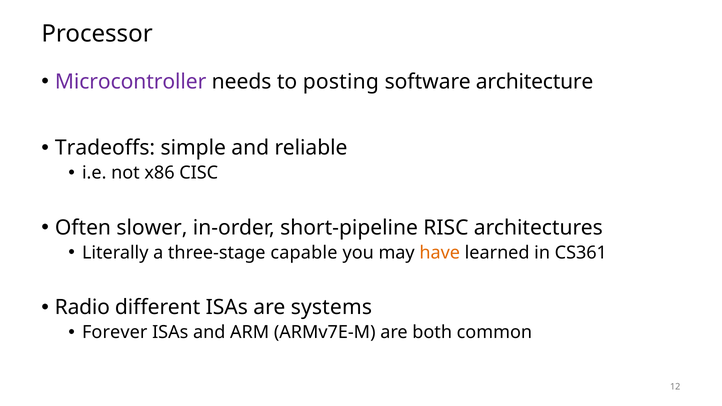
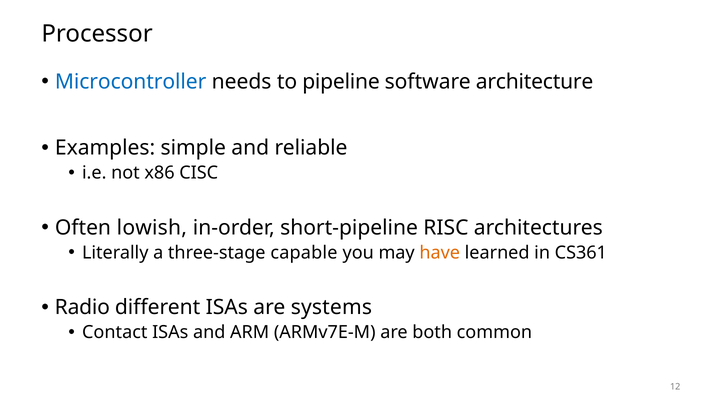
Microcontroller colour: purple -> blue (131, 82)
posting: posting -> pipeline (341, 82)
Tradeoffs: Tradeoffs -> Examples (105, 148)
slower: slower -> lowish (152, 228)
Forever: Forever -> Contact (115, 332)
